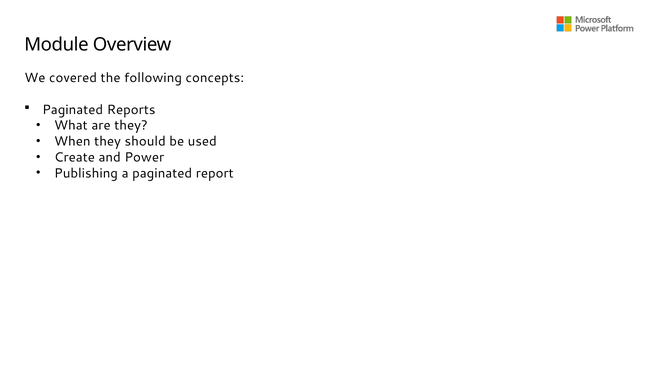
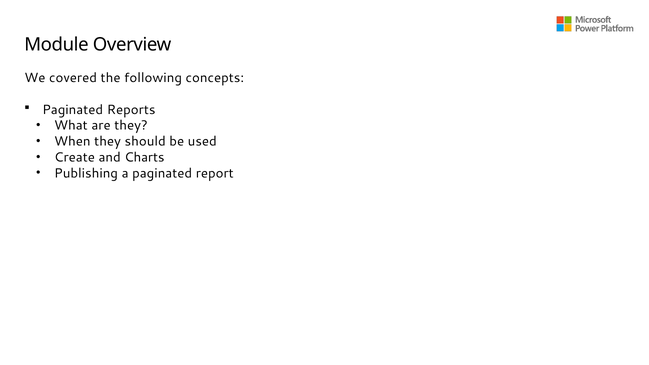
Power: Power -> Charts (144, 157)
